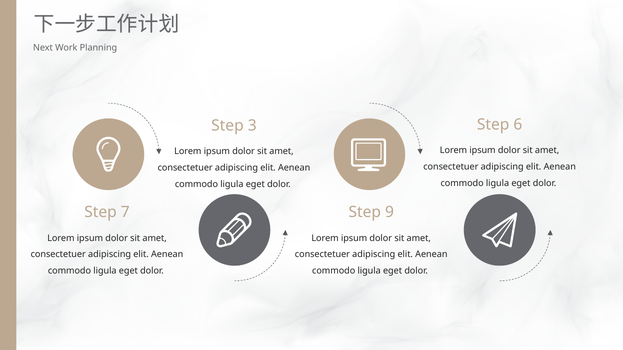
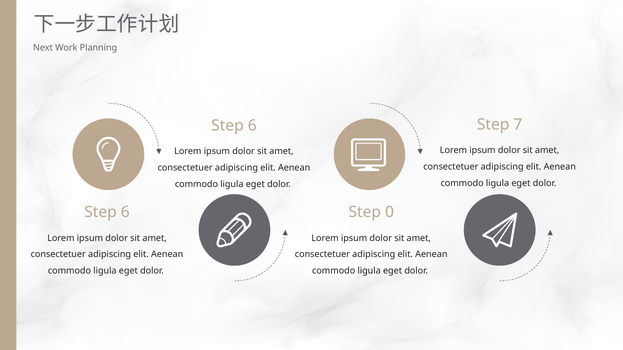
6: 6 -> 7 (518, 125)
3: 3 -> 6 (252, 126)
7: 7 -> 6 (125, 212)
9: 9 -> 0 (390, 212)
